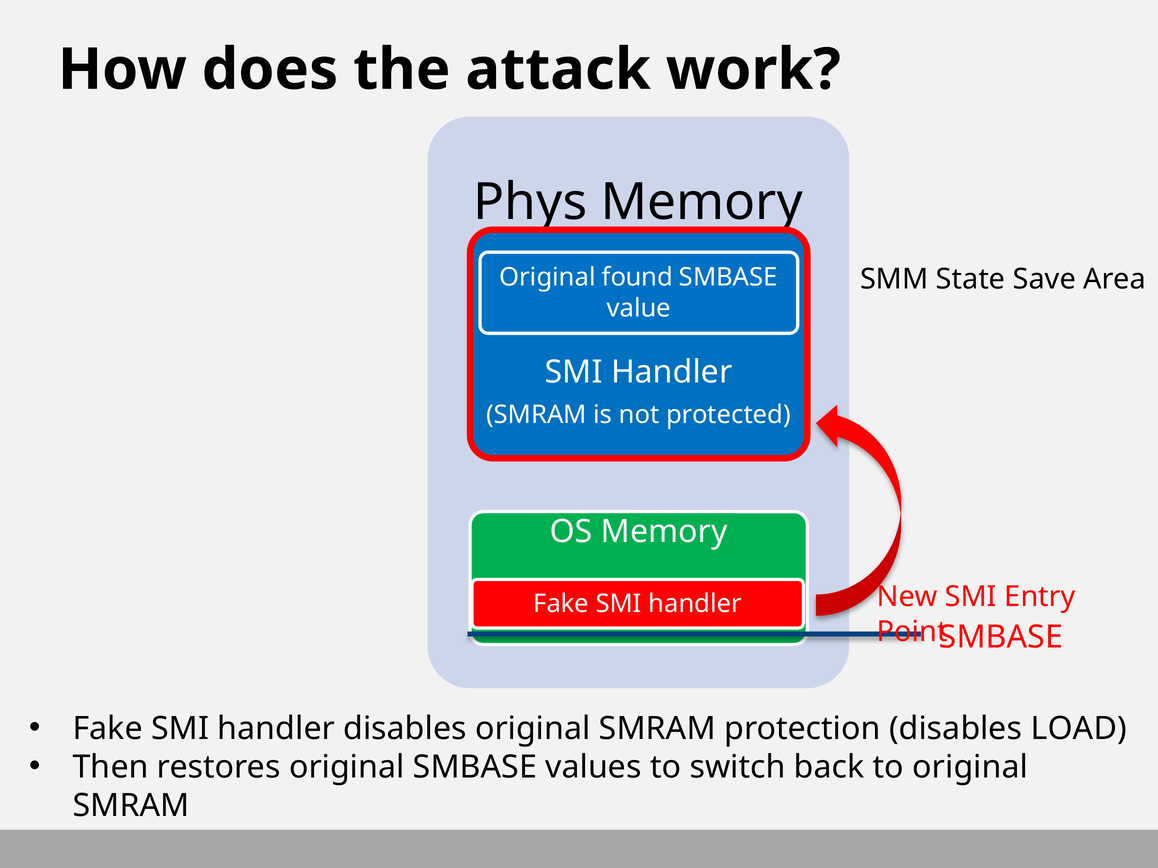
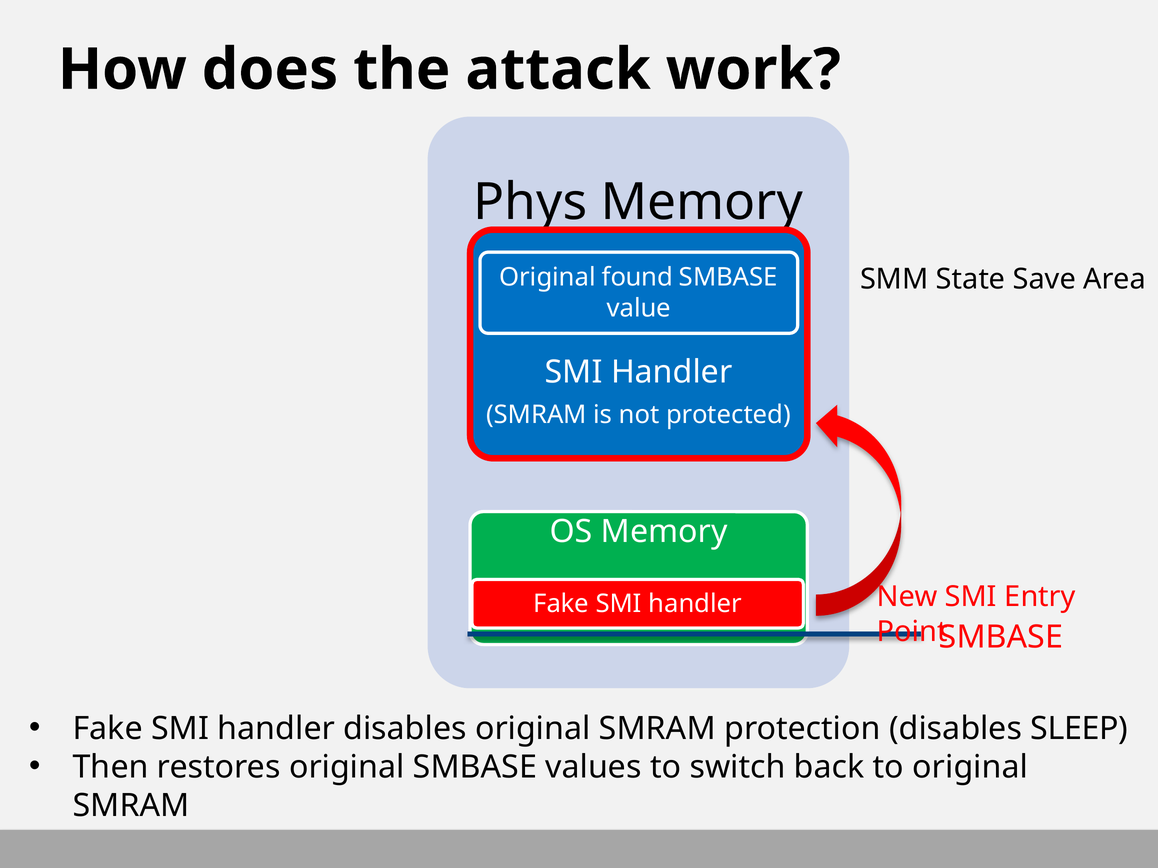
LOAD: LOAD -> SLEEP (1079, 729)
